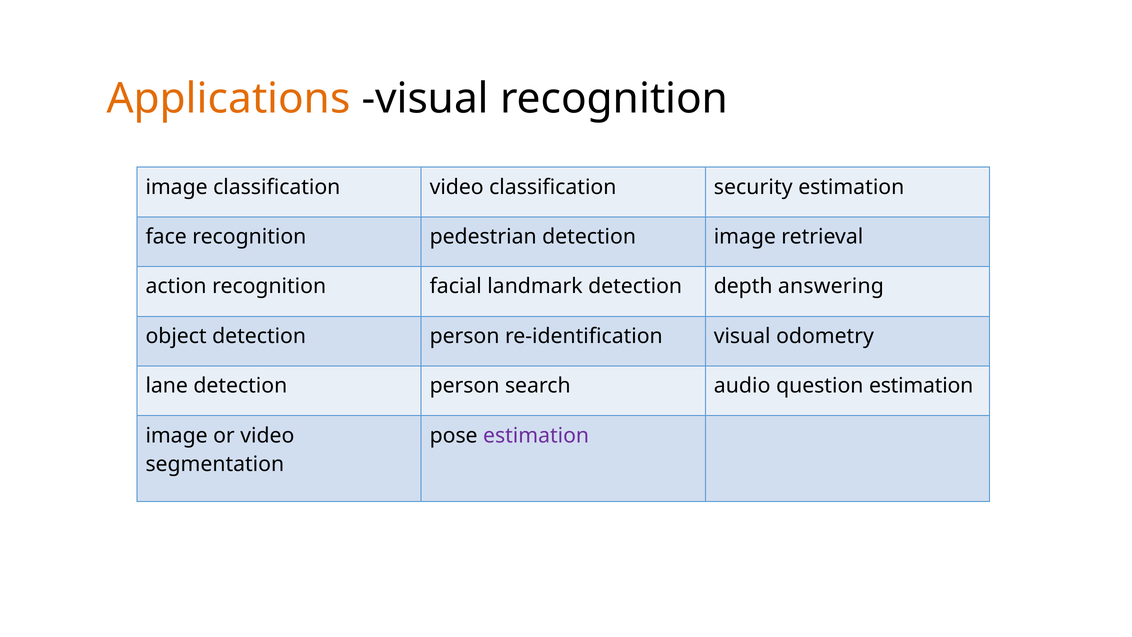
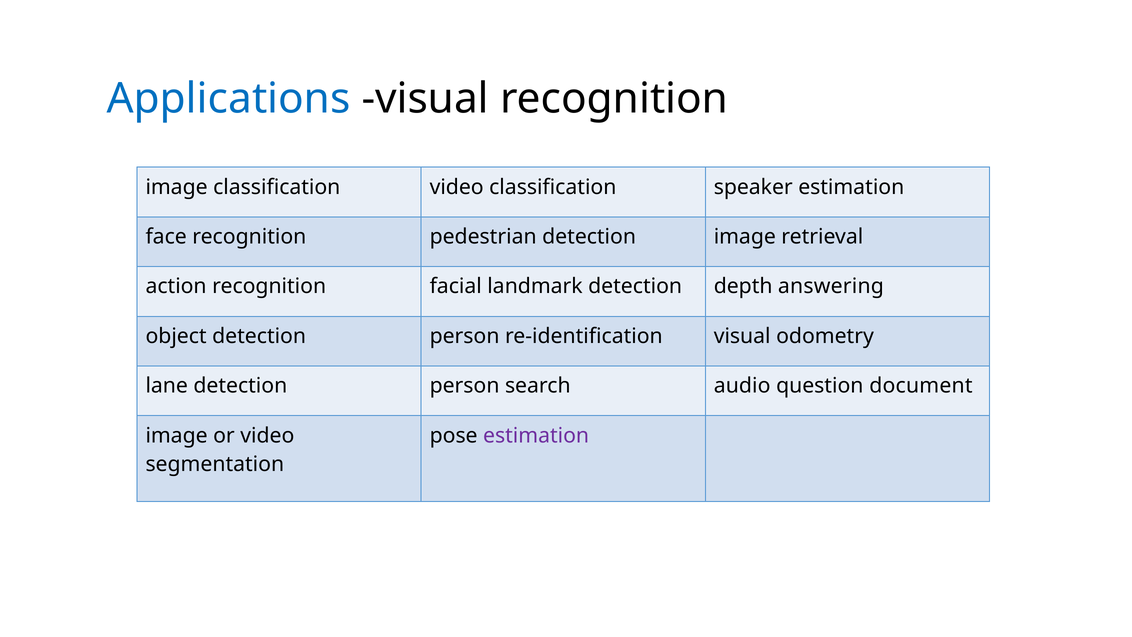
Applications colour: orange -> blue (229, 99)
security: security -> speaker (753, 187)
question estimation: estimation -> document (921, 386)
